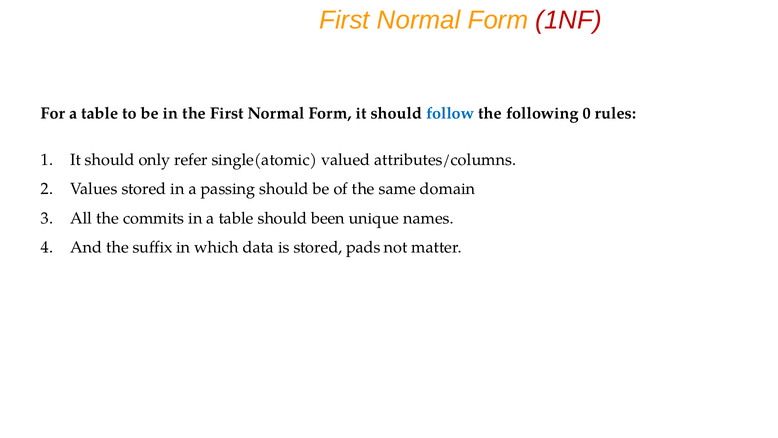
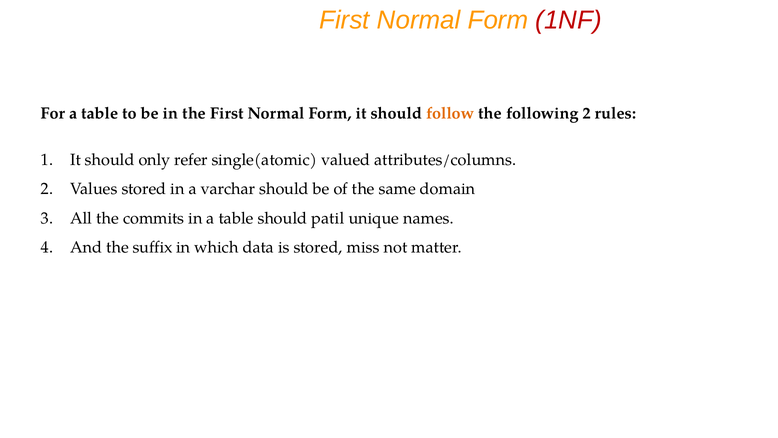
follow colour: blue -> orange (450, 113)
following 0: 0 -> 2 (587, 113)
passing: passing -> varchar (228, 189)
been: been -> patil (328, 218)
pads: pads -> miss (363, 247)
